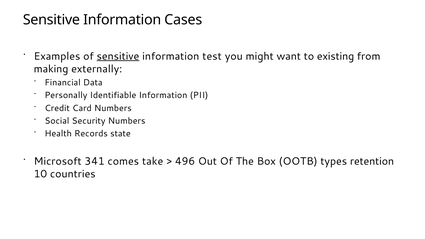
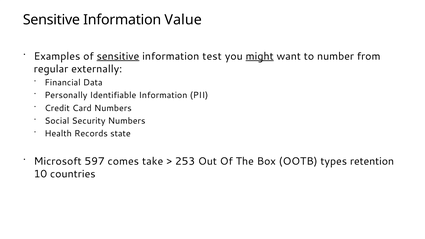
Cases: Cases -> Value (183, 20)
might underline: none -> present (260, 56)
existing: existing -> number (336, 56)
making: making -> regular (51, 69)
341: 341 -> 597 (95, 161)
496: 496 -> 253 (185, 161)
